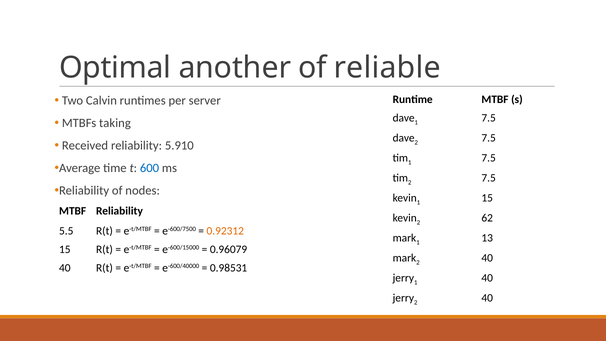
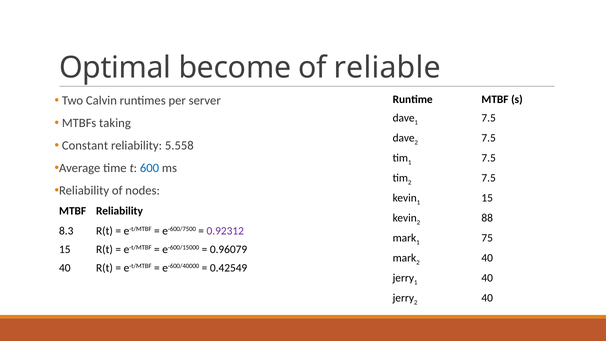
another: another -> become (235, 68)
Received: Received -> Constant (85, 146)
5.910: 5.910 -> 5.558 (179, 146)
62: 62 -> 88 (487, 218)
5.5: 5.5 -> 8.3 (66, 231)
0.92312 colour: orange -> purple (225, 231)
13: 13 -> 75 (487, 238)
0.98531: 0.98531 -> 0.42549 (229, 268)
